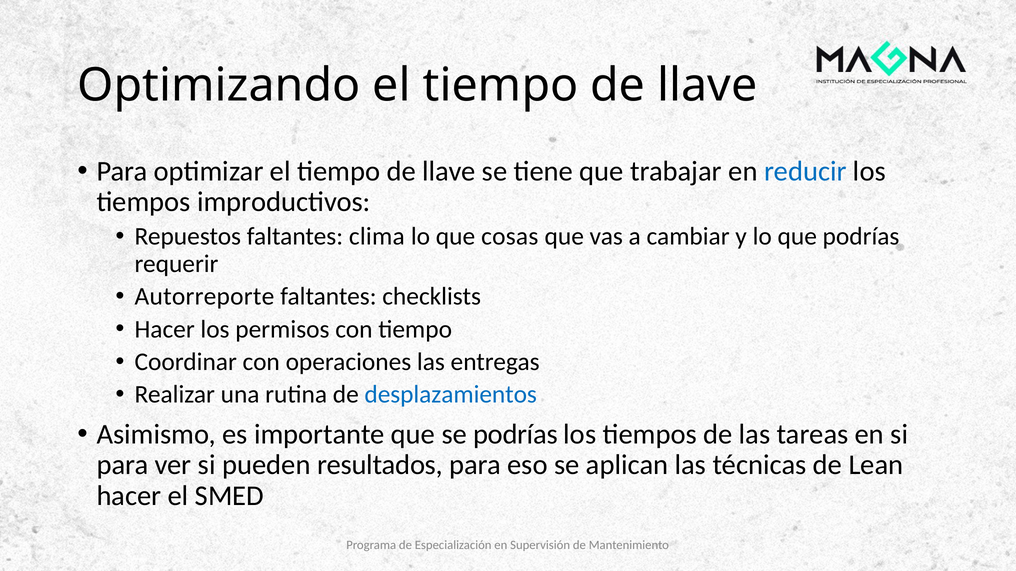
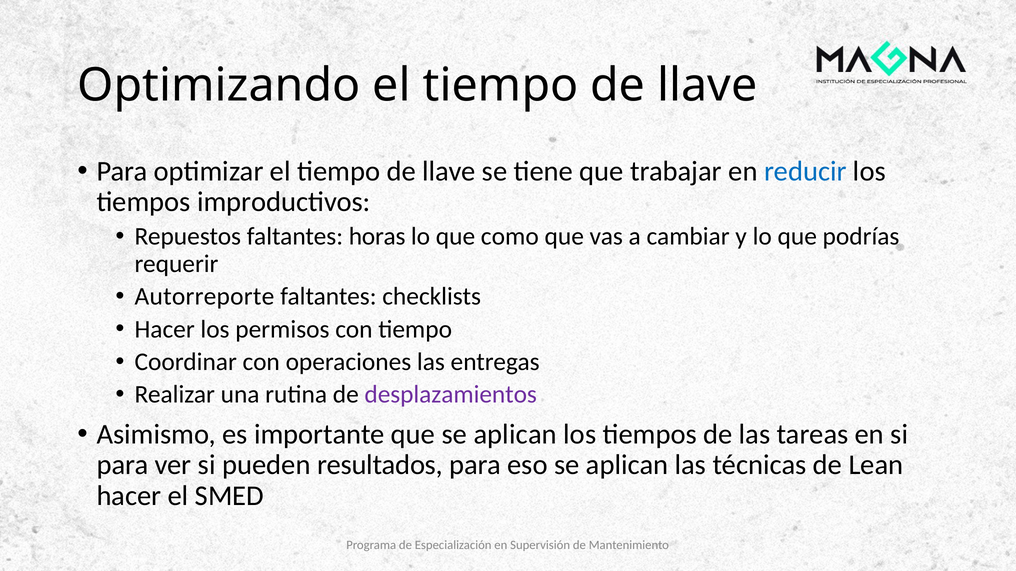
clima: clima -> horas (377, 237)
cosas: cosas -> como (510, 237)
desplazamientos colour: blue -> purple (451, 395)
que se podrías: podrías -> aplican (515, 435)
